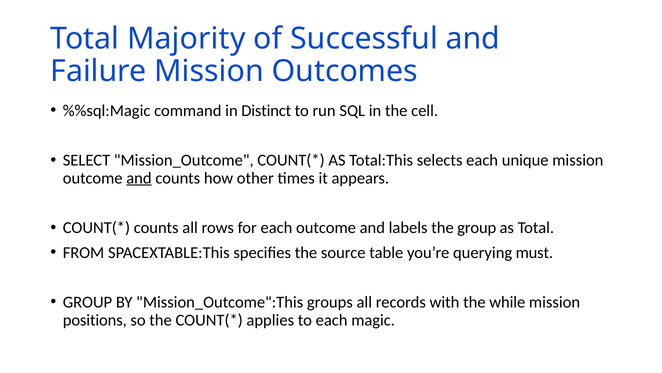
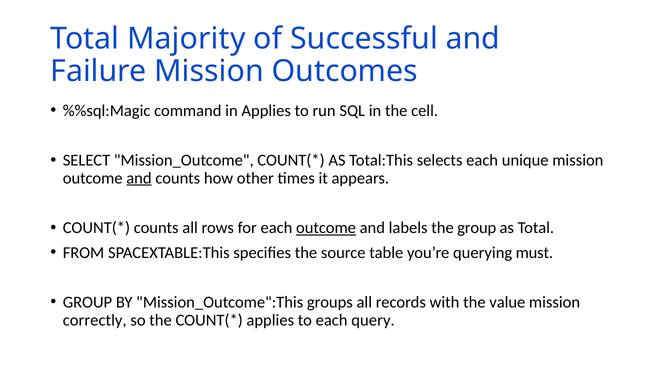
in Distinct: Distinct -> Applies (266, 110)
outcome underline: none -> present (326, 227)
while: while -> value (507, 302)
positions: positions -> correctly (95, 320)
magic: magic -> query (373, 320)
